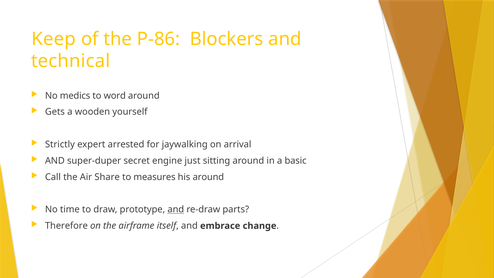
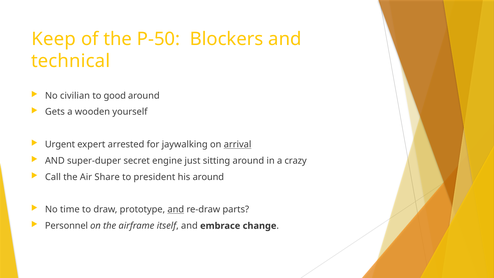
P-86: P-86 -> P-50 (159, 39)
medics: medics -> civilian (75, 96)
word: word -> good (115, 96)
Strictly: Strictly -> Urgent (60, 144)
arrival underline: none -> present (238, 144)
basic: basic -> crazy (296, 161)
measures: measures -> president (154, 177)
Therefore: Therefore -> Personnel (66, 226)
